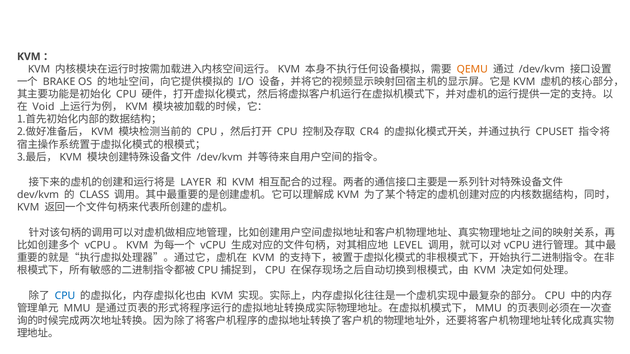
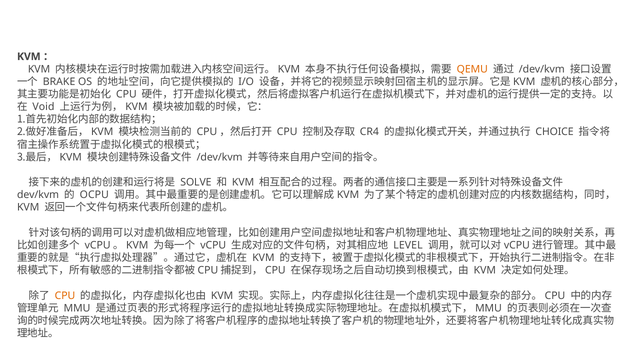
CPUSET: CPUSET -> CHOICE (555, 132)
LAYER: LAYER -> SOLVE (196, 183)
CLASS: CLASS -> OCPU (94, 195)
CPU colour: blue -> orange (65, 296)
